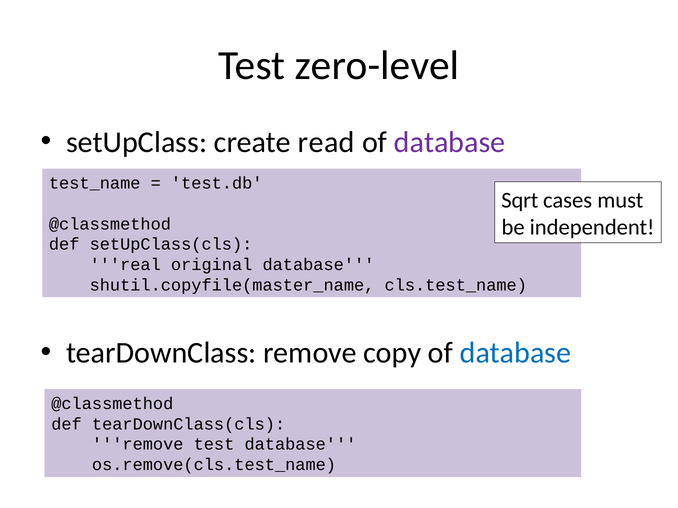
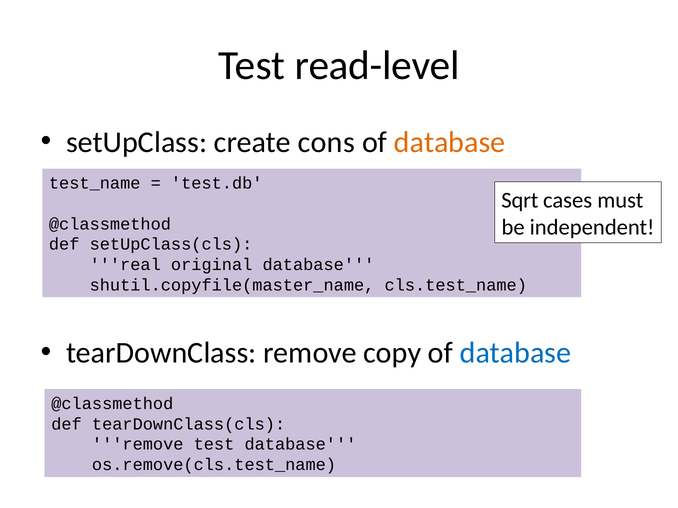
zero-level: zero-level -> read-level (377, 66)
read: read -> cons (326, 142)
database colour: purple -> orange (450, 142)
